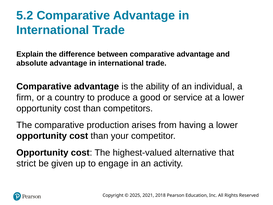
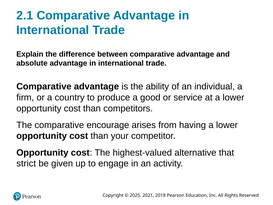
5.2: 5.2 -> 2.1 (25, 15)
production: production -> encourage (108, 125)
